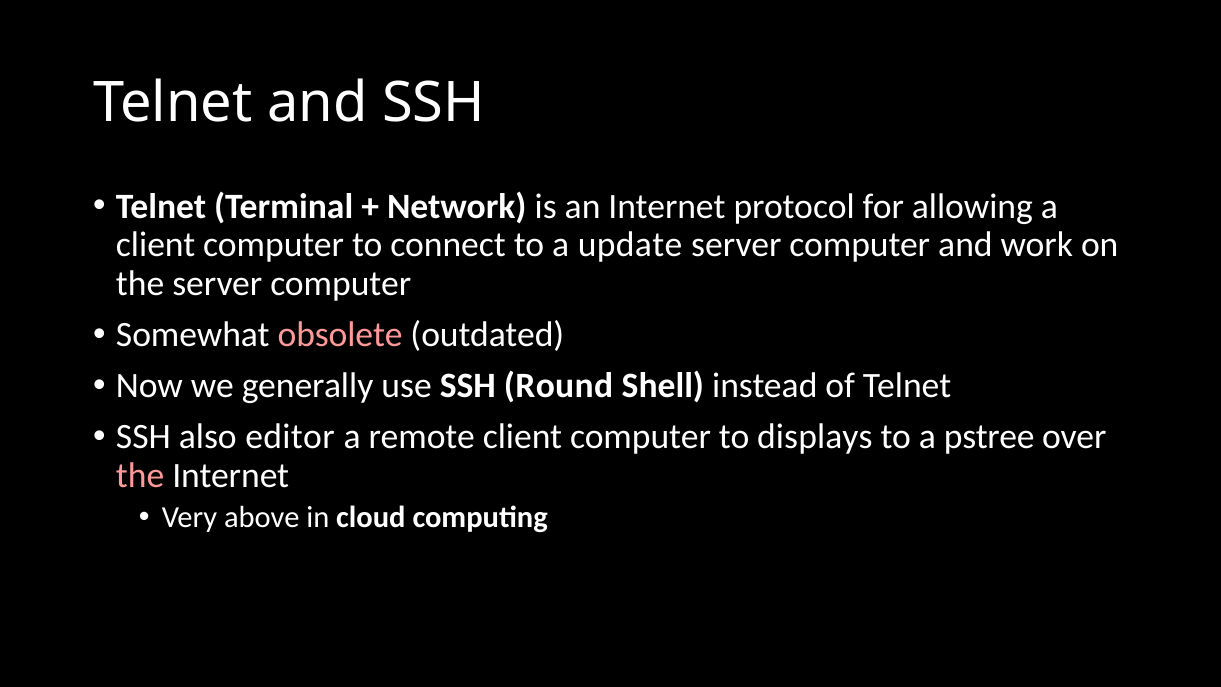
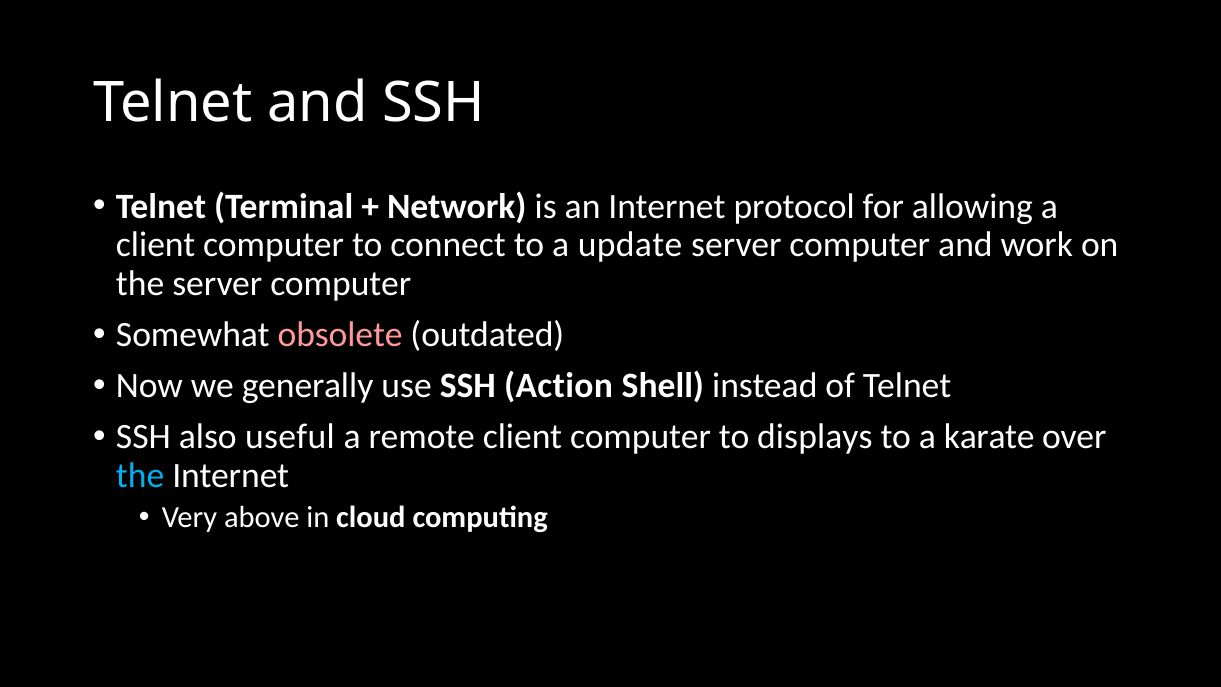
Round: Round -> Action (559, 386)
editor: editor -> useful (290, 437)
pstree: pstree -> karate (989, 437)
the colour: pink -> light blue (140, 475)
